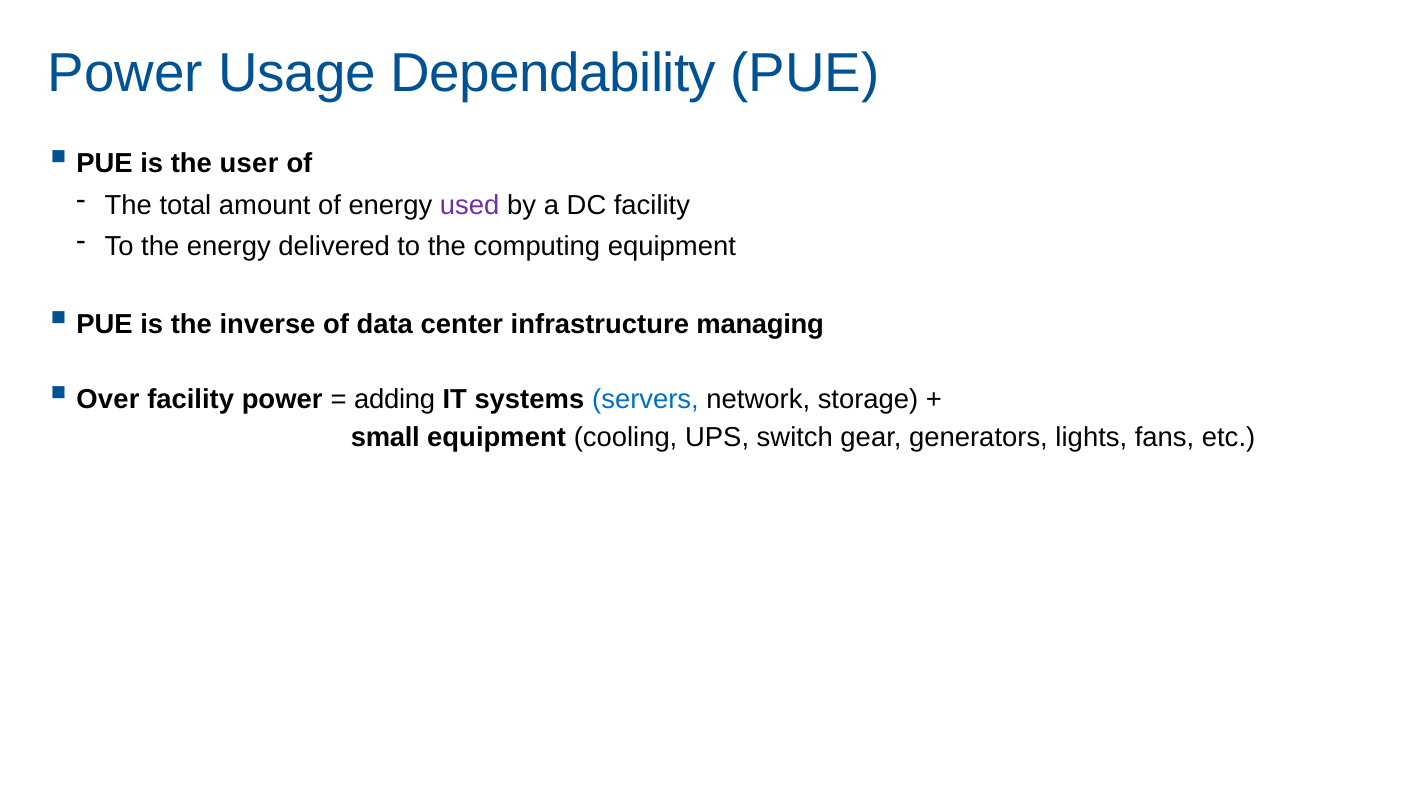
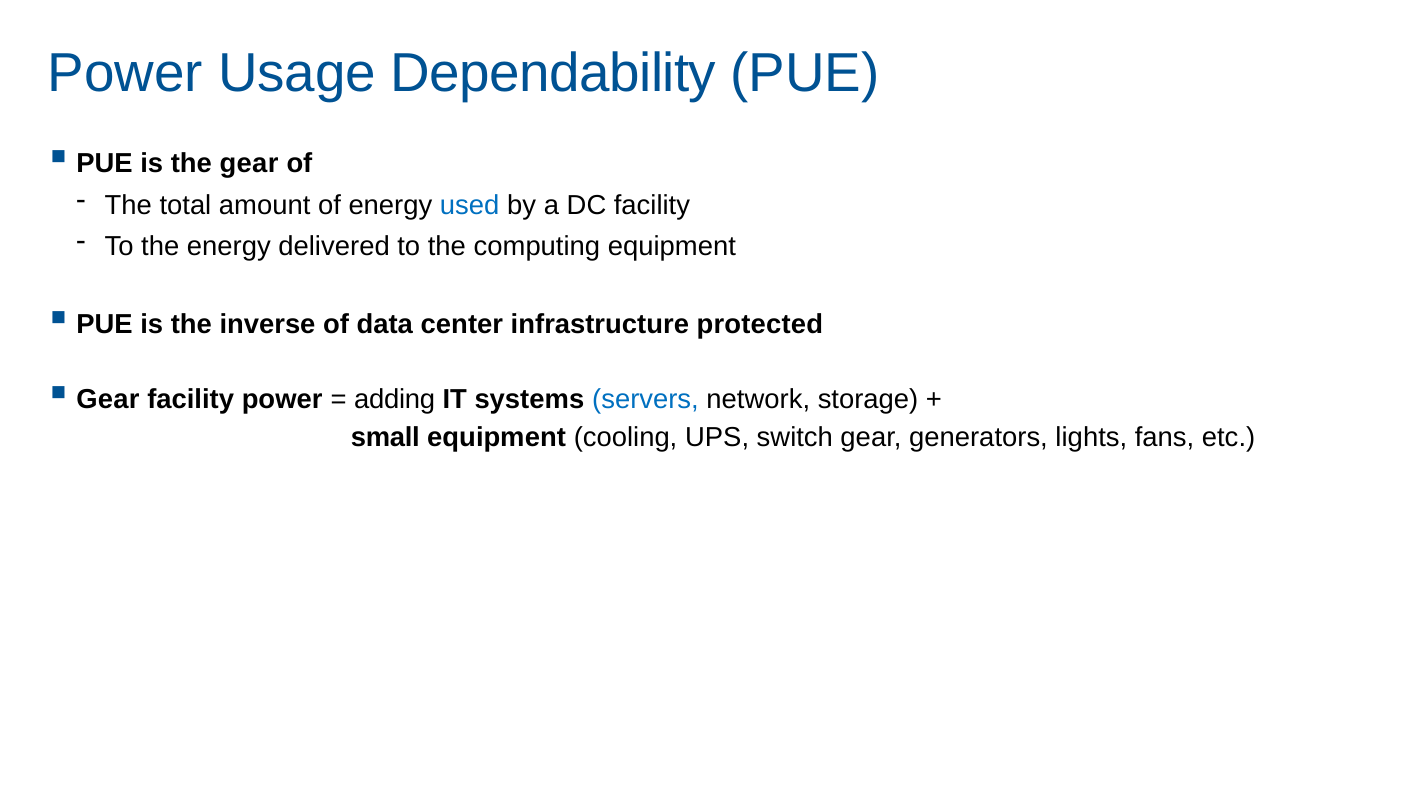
the user: user -> gear (249, 164)
used colour: purple -> blue (470, 205)
managing: managing -> protected (760, 325)
Over: Over -> Gear (108, 400)
